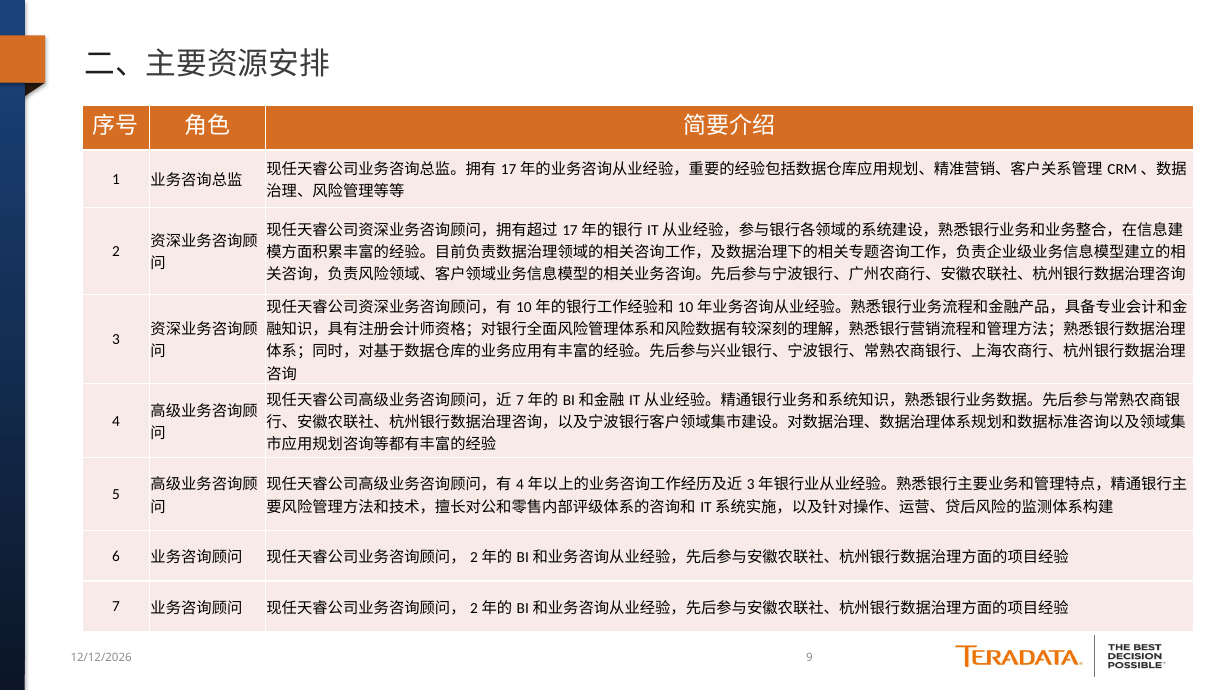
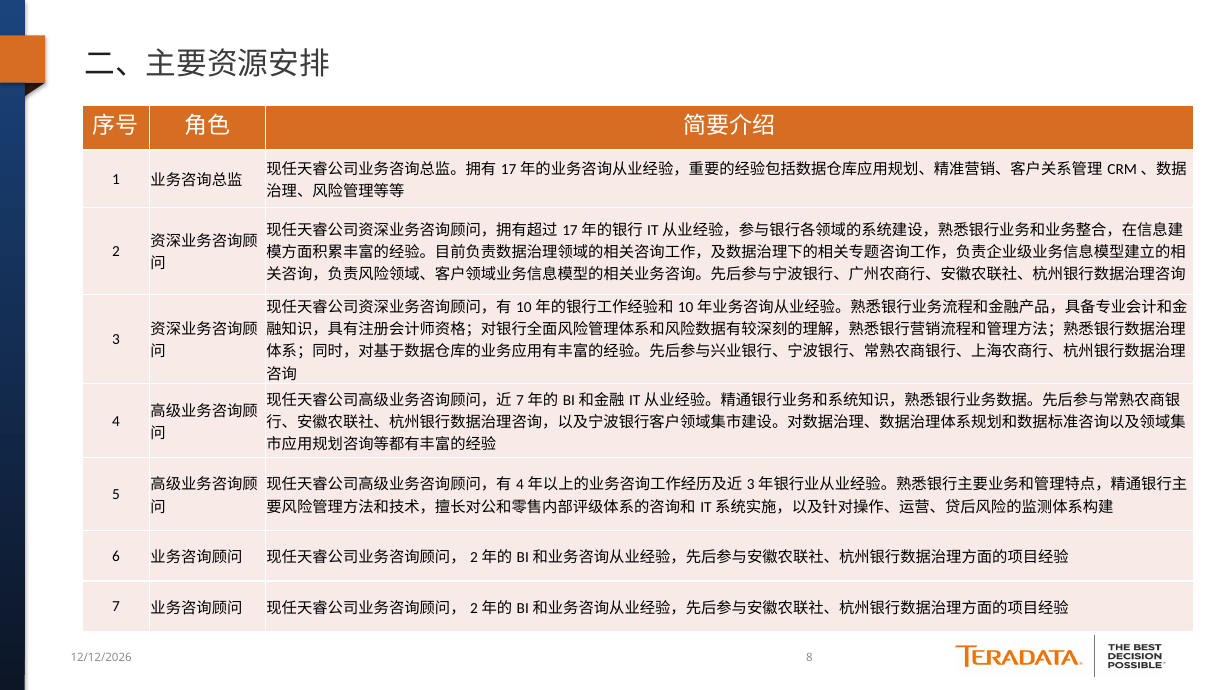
9: 9 -> 8 (809, 658)
